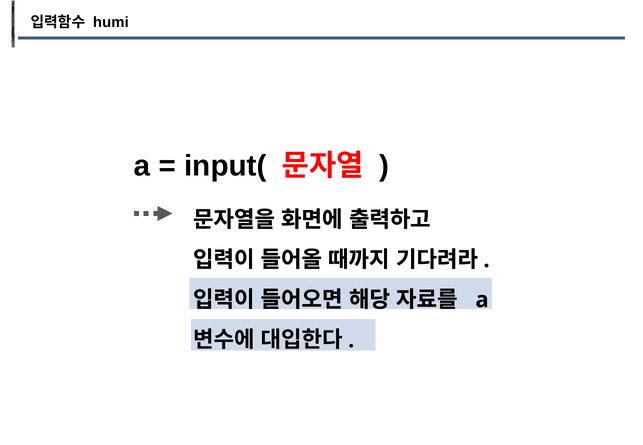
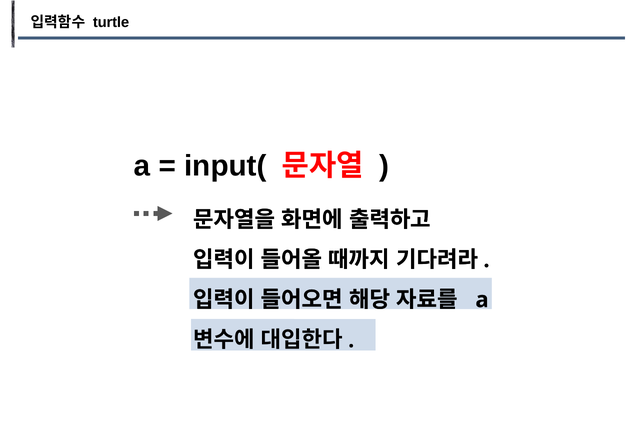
humi: humi -> turtle (111, 22)
